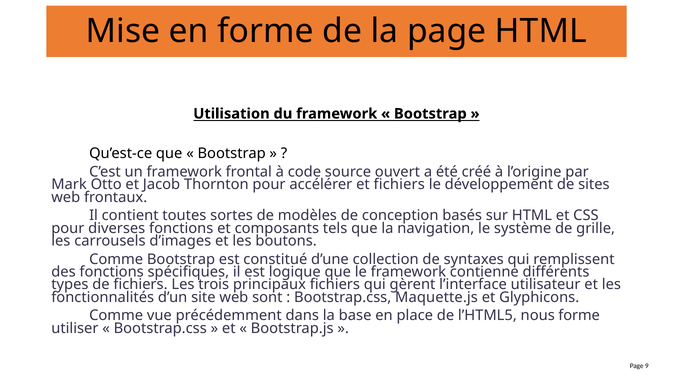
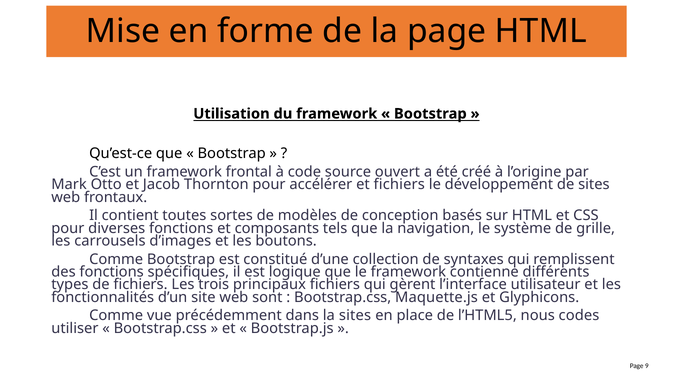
la base: base -> sites (355, 316)
nous forme: forme -> codes (579, 316)
